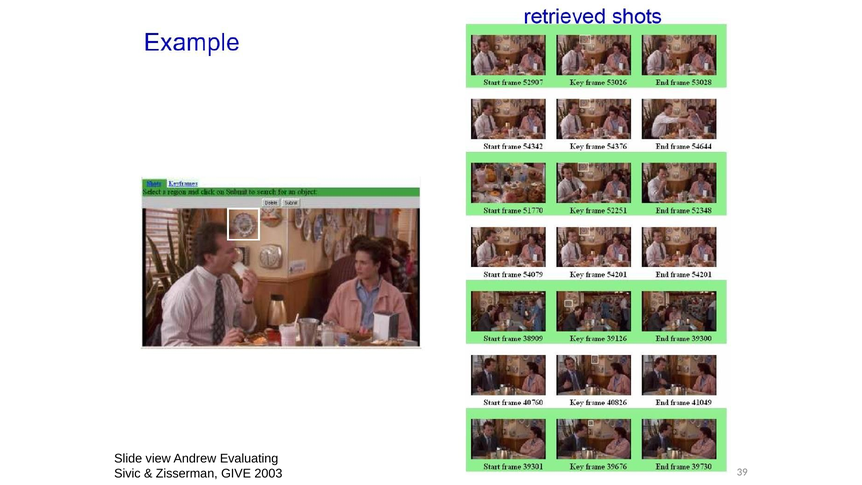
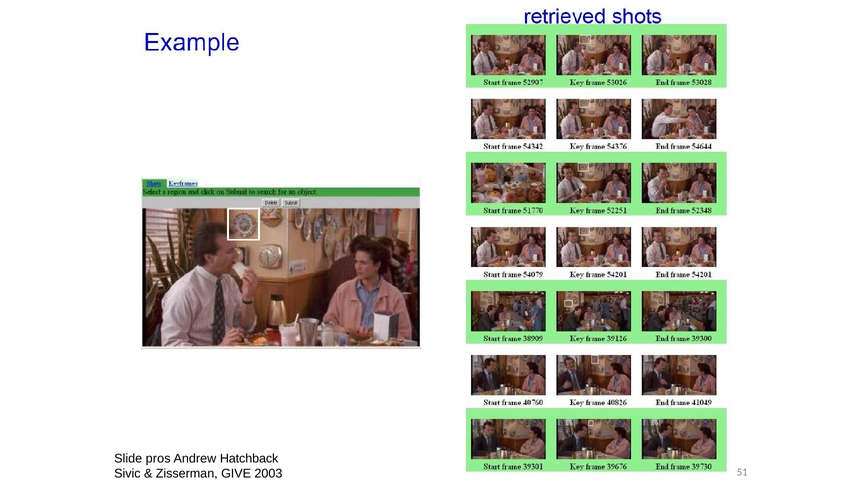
view: view -> pros (158, 458)
Evaluating: Evaluating -> Hatchback (249, 458)
39: 39 -> 51 (742, 472)
